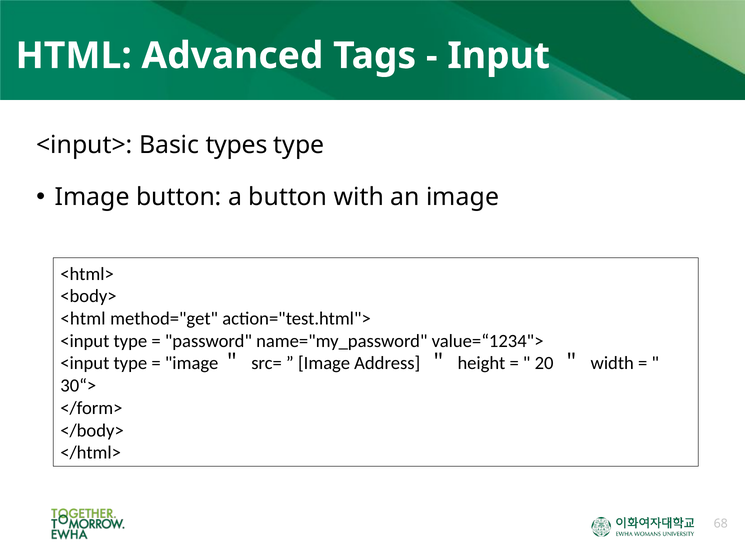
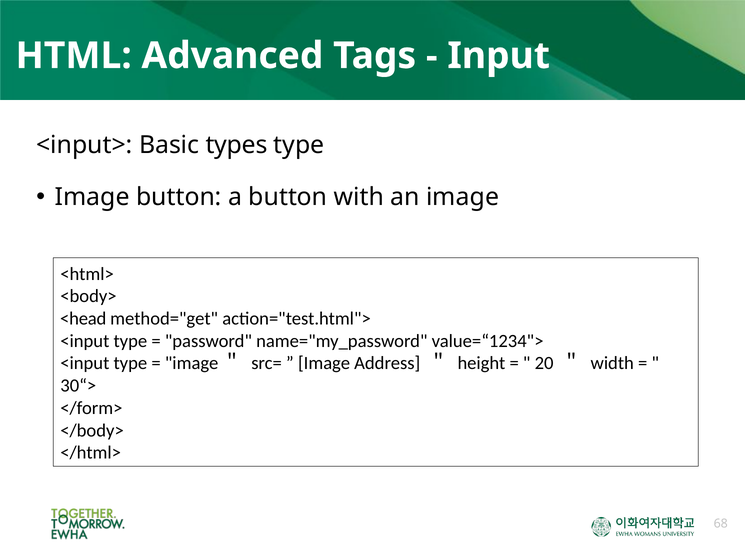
<html: <html -> <head (83, 318)
